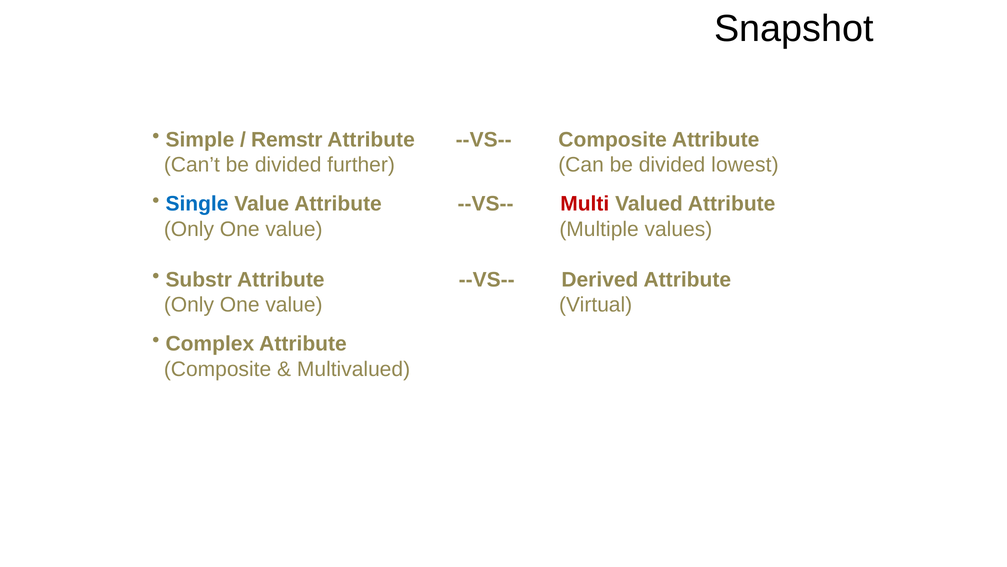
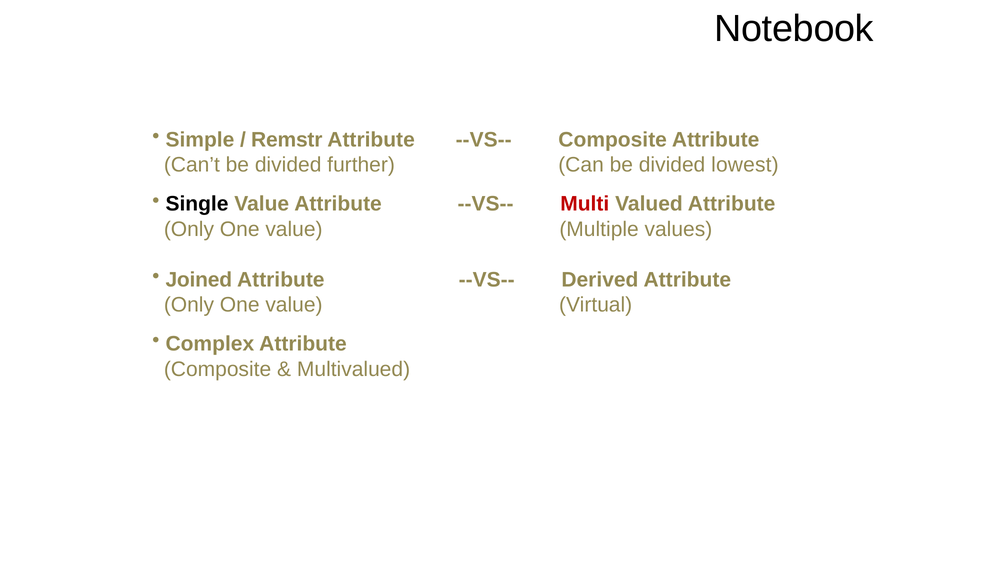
Snapshot: Snapshot -> Notebook (794, 29)
Single colour: blue -> black (197, 204)
Substr: Substr -> Joined (199, 279)
